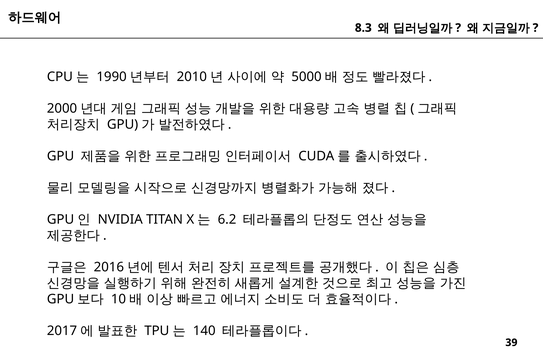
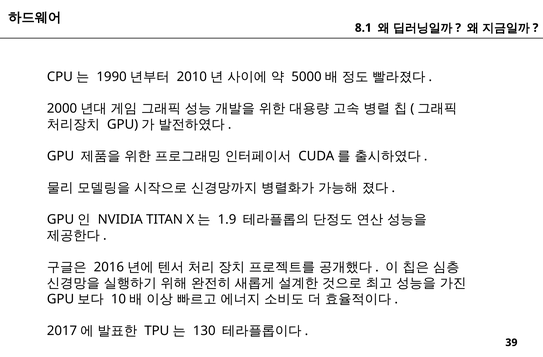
8.3: 8.3 -> 8.1 (363, 28)
6.2: 6.2 -> 1.9 (227, 219)
140: 140 -> 130 (204, 330)
